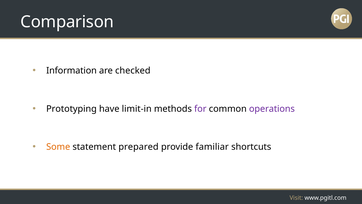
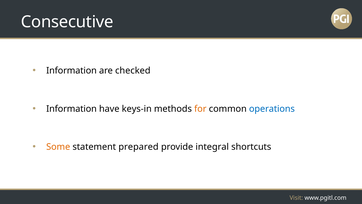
Comparison: Comparison -> Consecutive (67, 22)
Prototyping: Prototyping -> Information (71, 109)
limit-in: limit-in -> keys-in (137, 109)
for colour: purple -> orange (200, 109)
operations colour: purple -> blue (272, 109)
familiar: familiar -> integral (212, 147)
